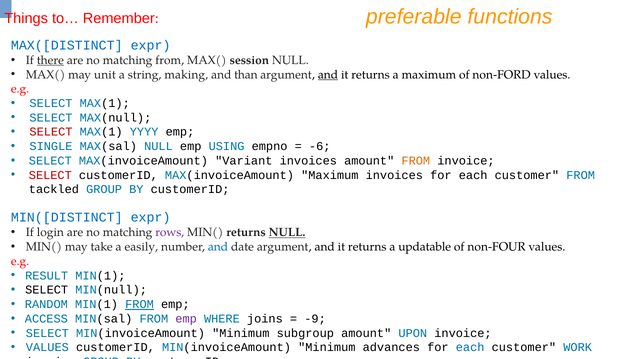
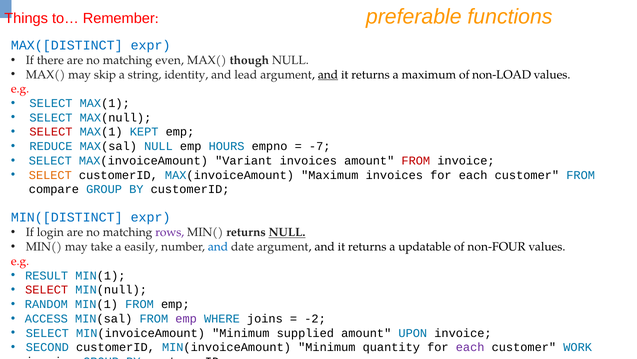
there underline: present -> none (50, 60)
matching from: from -> even (170, 60)
session: session -> though (249, 60)
unit: unit -> skip (105, 74)
making: making -> identity (186, 74)
than: than -> lead (246, 74)
non-FORD: non-FORD -> non-LOAD (502, 74)
YYYY: YYYY -> KEPT (144, 132)
SINGLE: SINGLE -> REDUCE (51, 146)
USING: USING -> HOURS (227, 146)
-6: -6 -> -7 (320, 146)
FROM colour: orange -> red (416, 160)
SELECT colour: red -> orange (50, 175)
tackled: tackled -> compare (54, 189)
SELECT colour: black -> red (47, 289)
FROM underline: present -> none (140, 304)
-9: -9 -> -2 (315, 318)
subgroup: subgroup -> supplied (305, 332)
VALUES: VALUES -> SECOND (47, 347)
advances: advances -> quantity (391, 347)
each colour: blue -> purple (470, 347)
